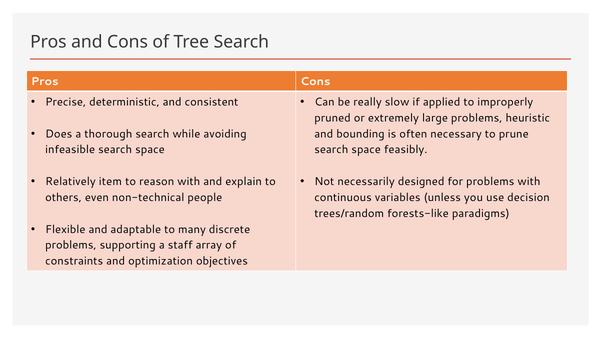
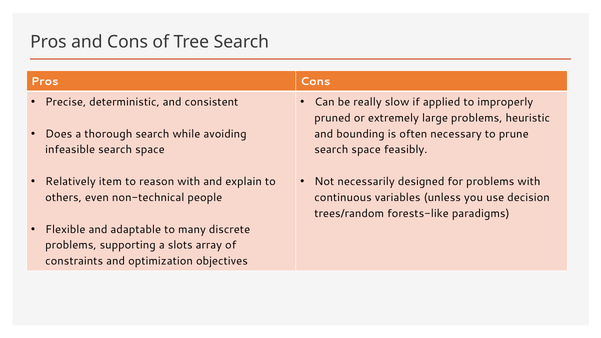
staff: staff -> slots (180, 245)
